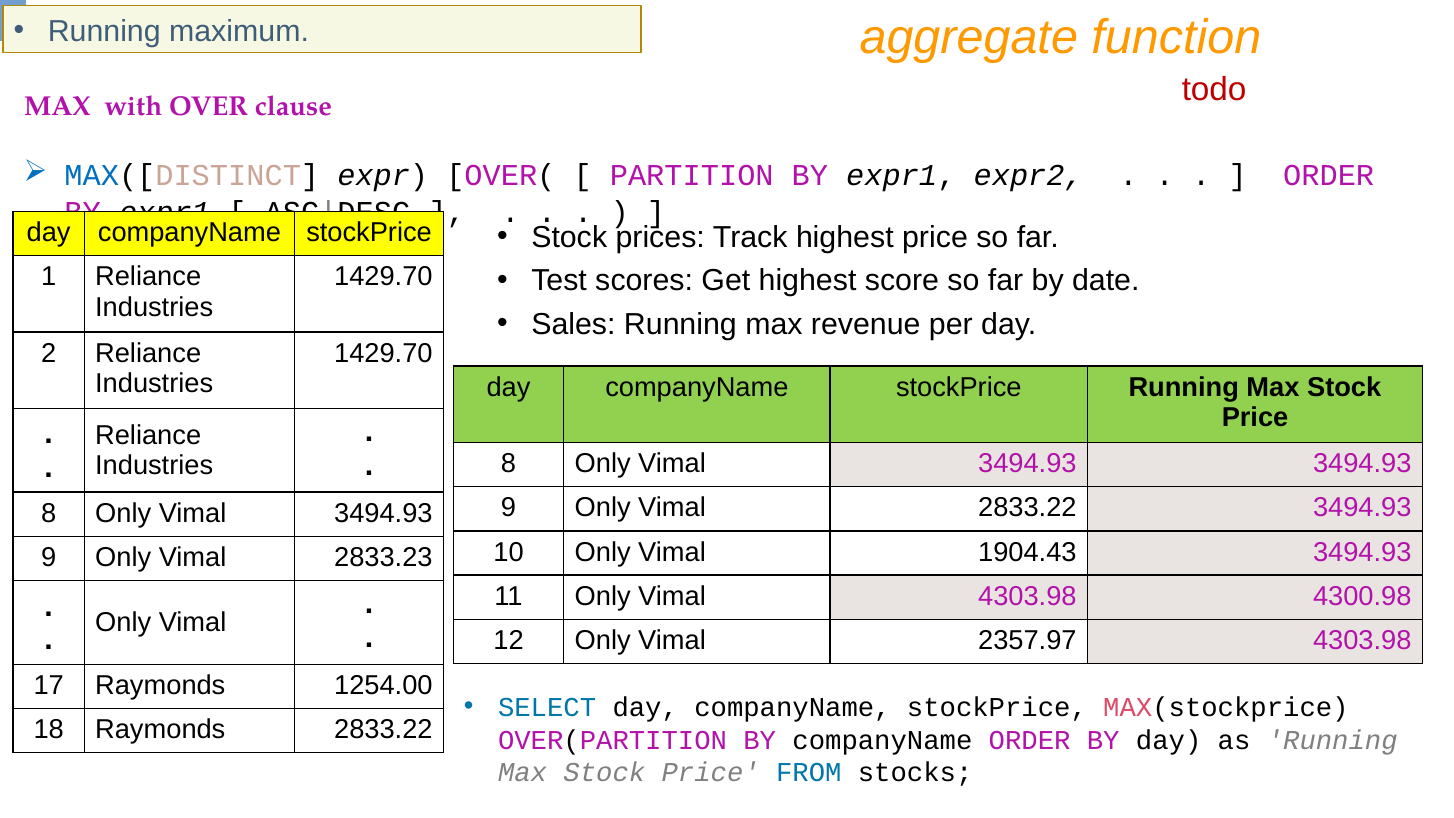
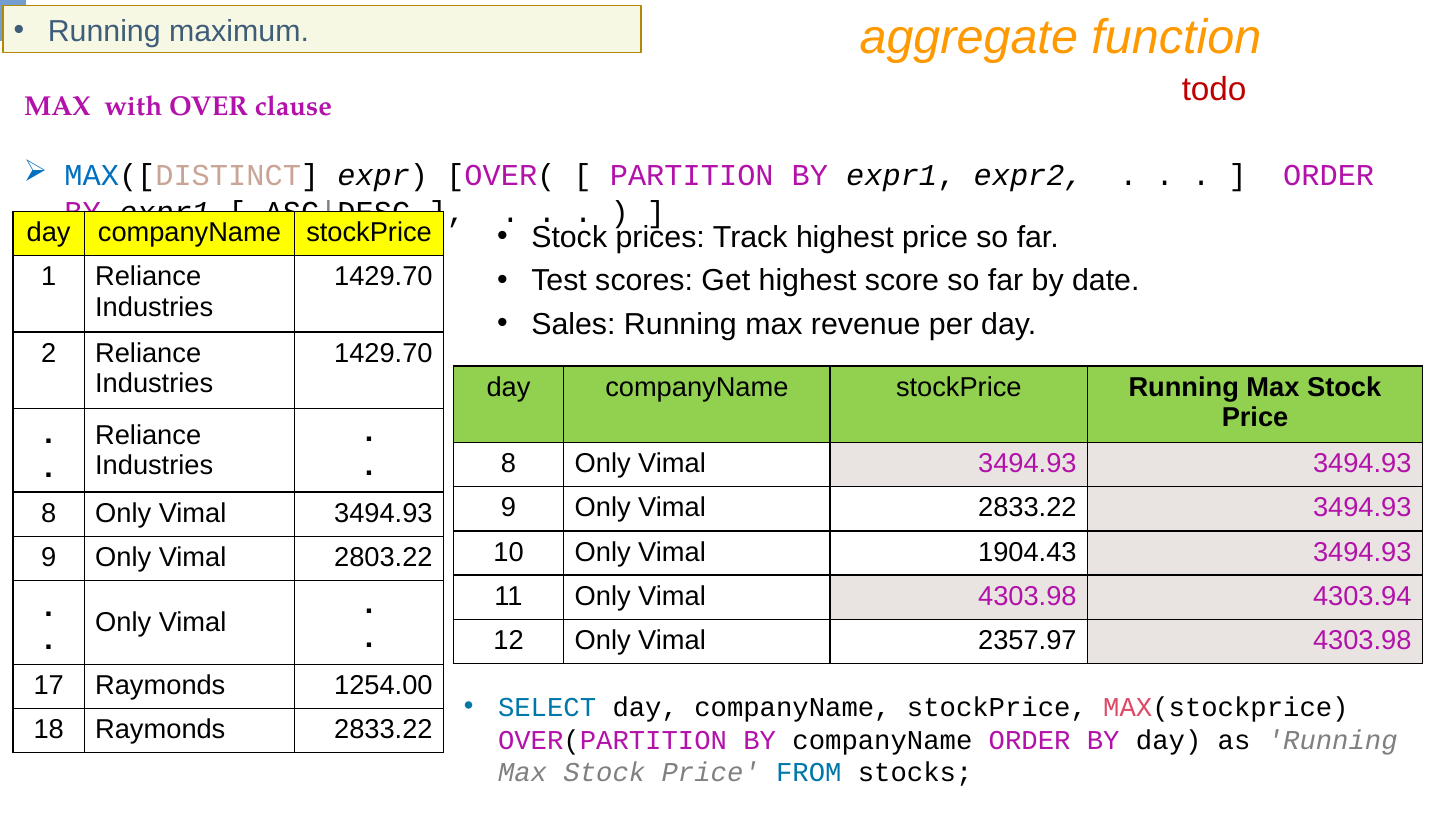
2833.23: 2833.23 -> 2803.22 (383, 557)
4300.98: 4300.98 -> 4303.94 (1362, 596)
